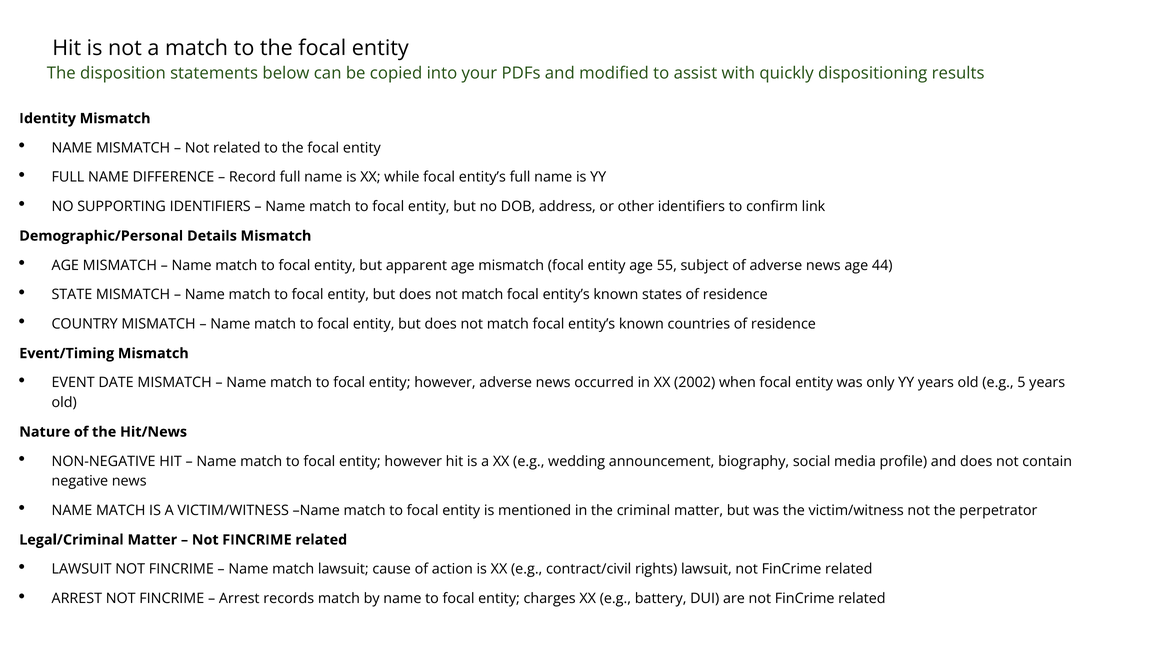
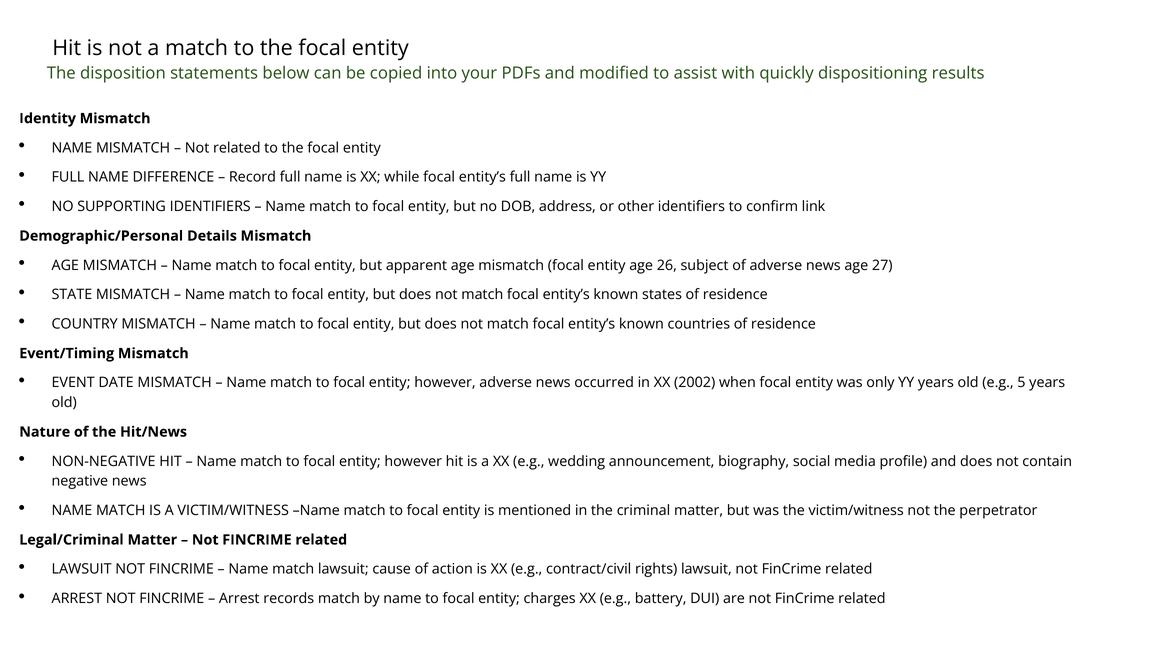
55: 55 -> 26 (667, 265)
44: 44 -> 27 (882, 265)
